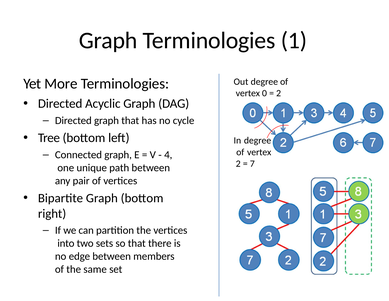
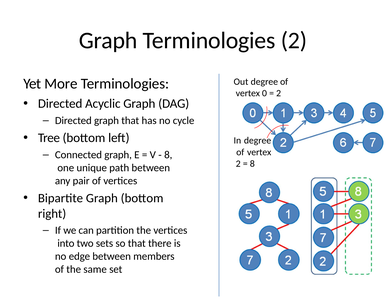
Terminologies 1: 1 -> 2 (294, 41)
4: 4 -> 8 (168, 155)
7: 7 -> 8 (252, 164)
